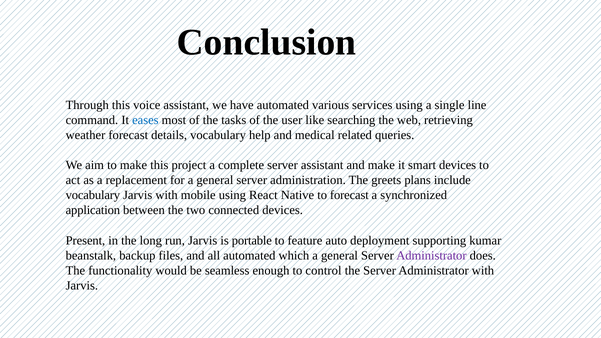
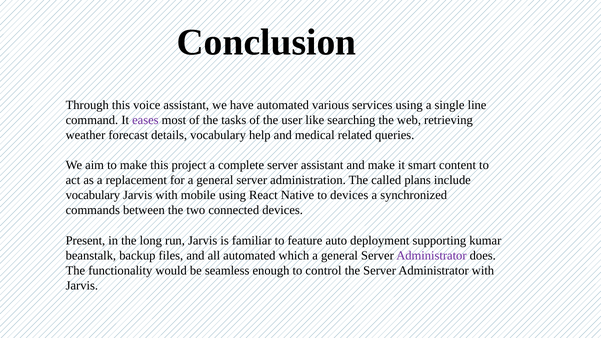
eases colour: blue -> purple (145, 120)
smart devices: devices -> content (458, 165)
greets: greets -> called (386, 180)
to forecast: forecast -> devices (349, 195)
application: application -> commands (93, 210)
portable: portable -> familiar (252, 240)
